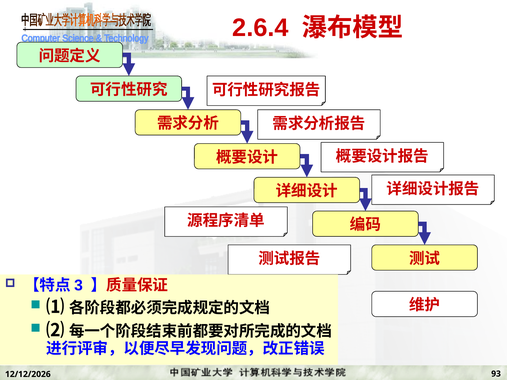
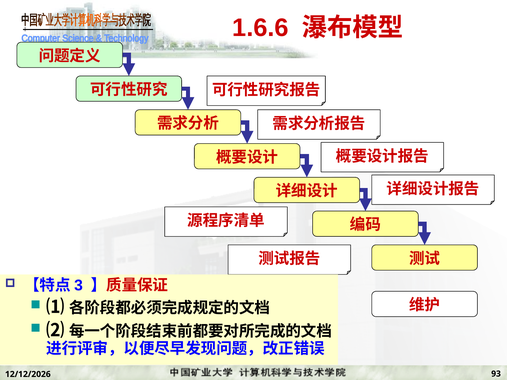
2.6.4: 2.6.4 -> 1.6.6 (260, 28)
